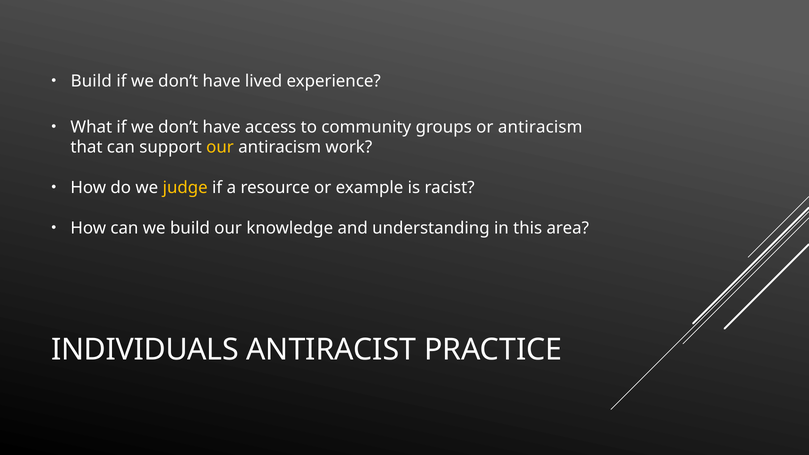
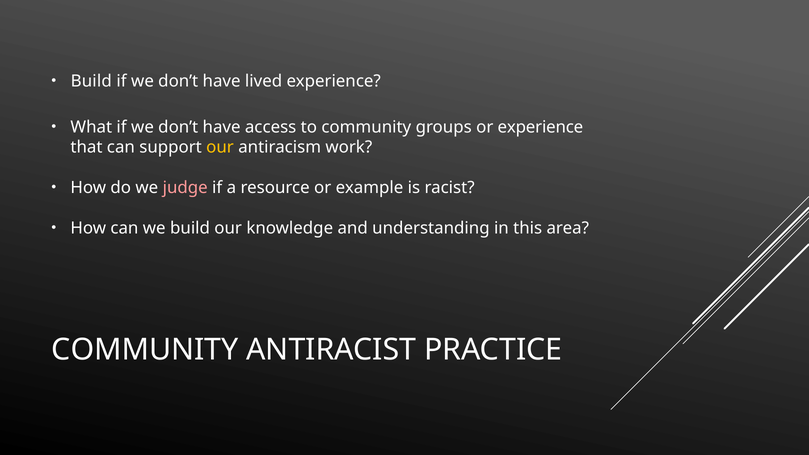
or antiracism: antiracism -> experience (540, 127)
judge colour: yellow -> pink (185, 188)
INDIVIDUALS: INDIVIDUALS -> COMMUNITY (145, 350)
